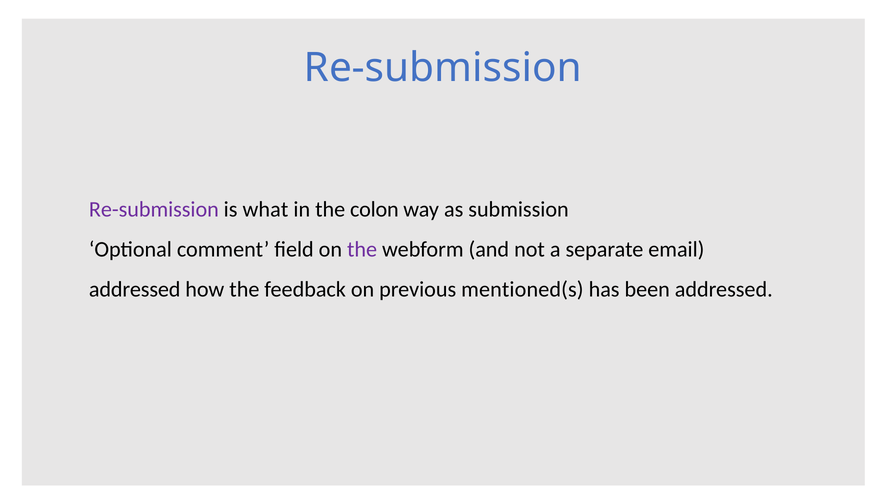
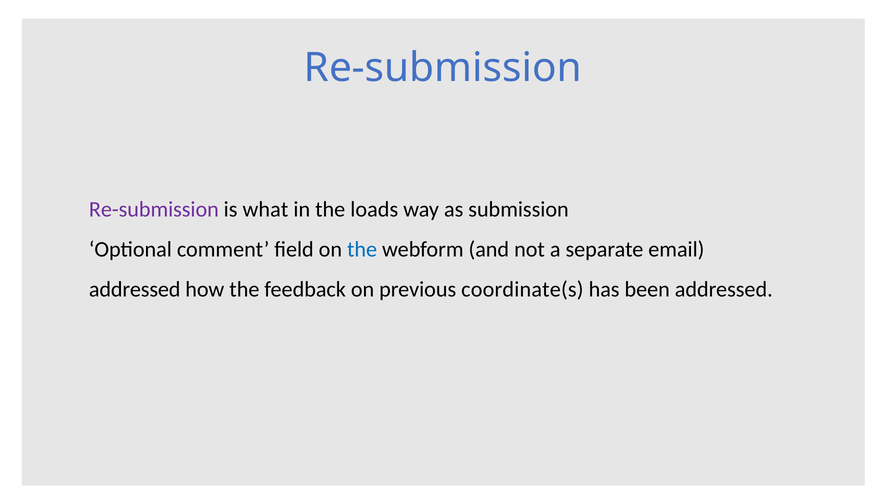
colon: colon -> loads (374, 209)
the colour: purple -> blue (362, 249)
mentioned(s: mentioned(s -> coordinate(s (522, 289)
